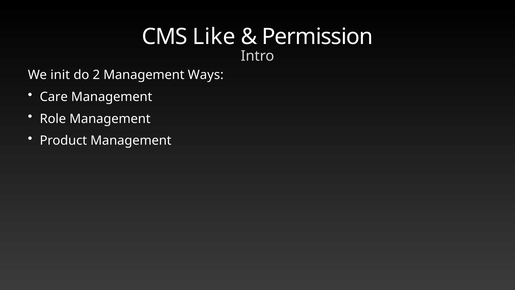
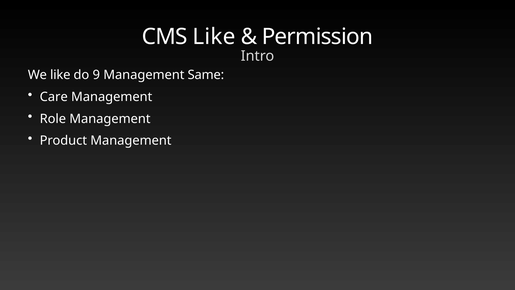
We init: init -> like (60, 75)
2: 2 -> 9 (96, 75)
Ways: Ways -> Same (206, 75)
